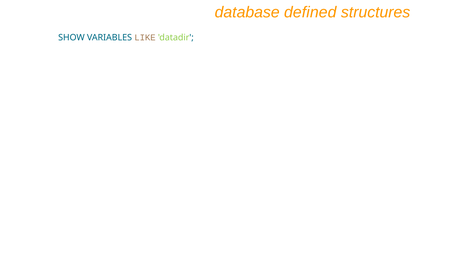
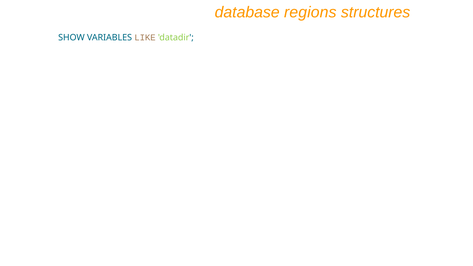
defined: defined -> regions (310, 12)
